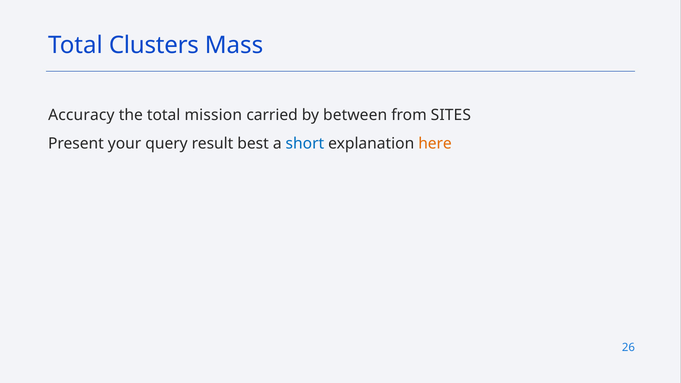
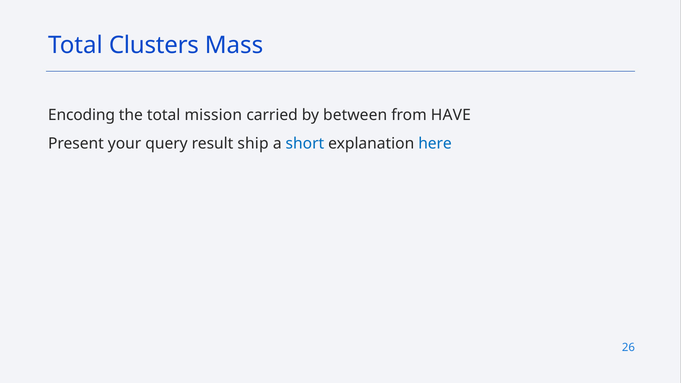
Accuracy: Accuracy -> Encoding (82, 115)
SITES: SITES -> HAVE (451, 115)
best: best -> ship (253, 144)
here colour: orange -> blue (435, 144)
